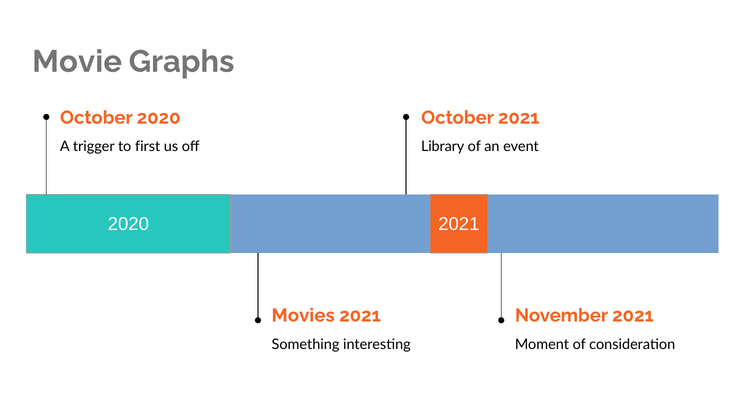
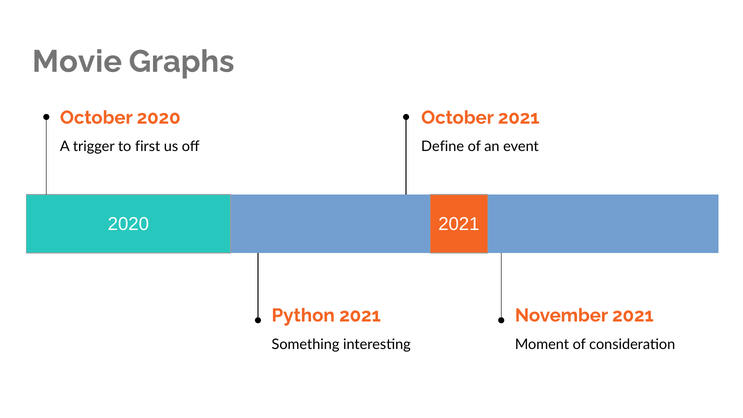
Library: Library -> Define (443, 146)
Movies: Movies -> Python (303, 315)
